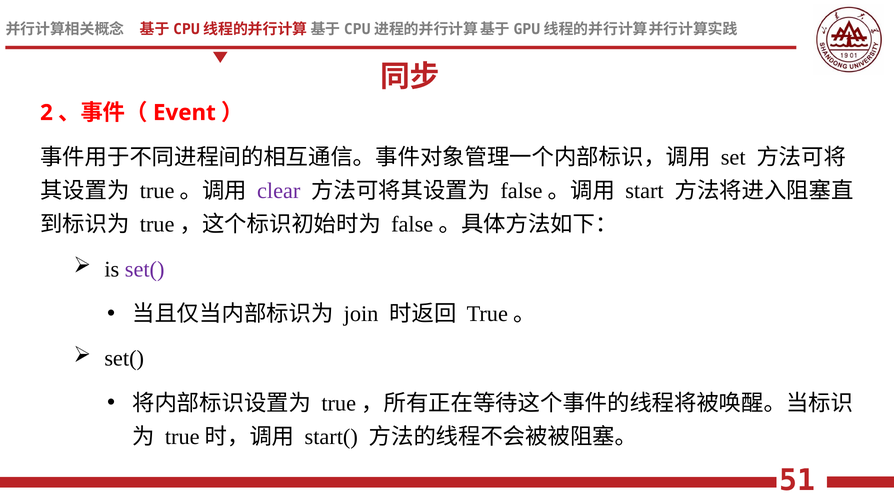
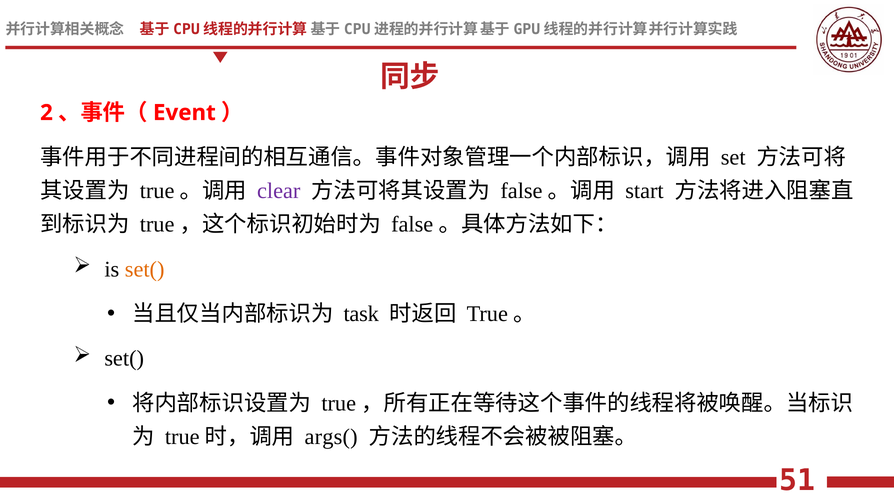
set( colour: purple -> orange (145, 269)
join: join -> task (361, 314)
start(: start( -> args( (331, 437)
